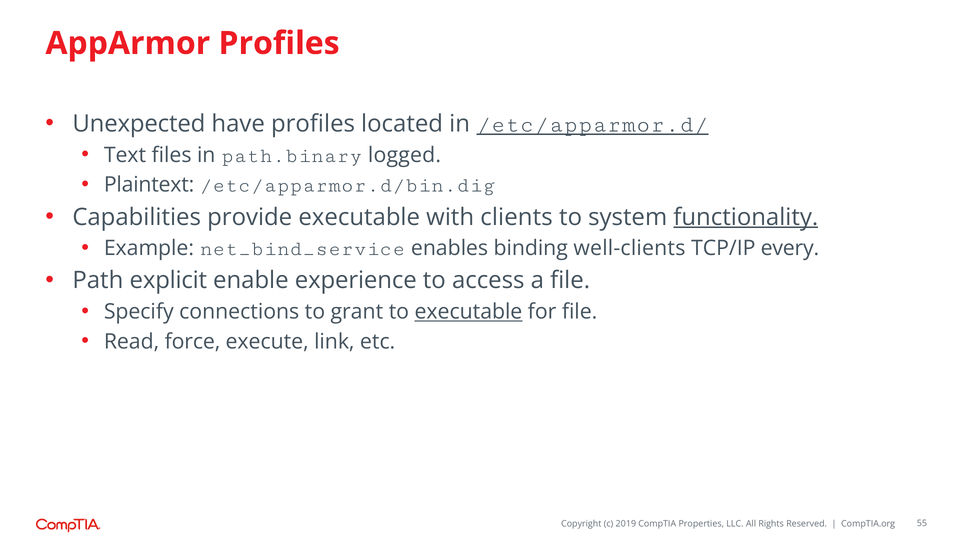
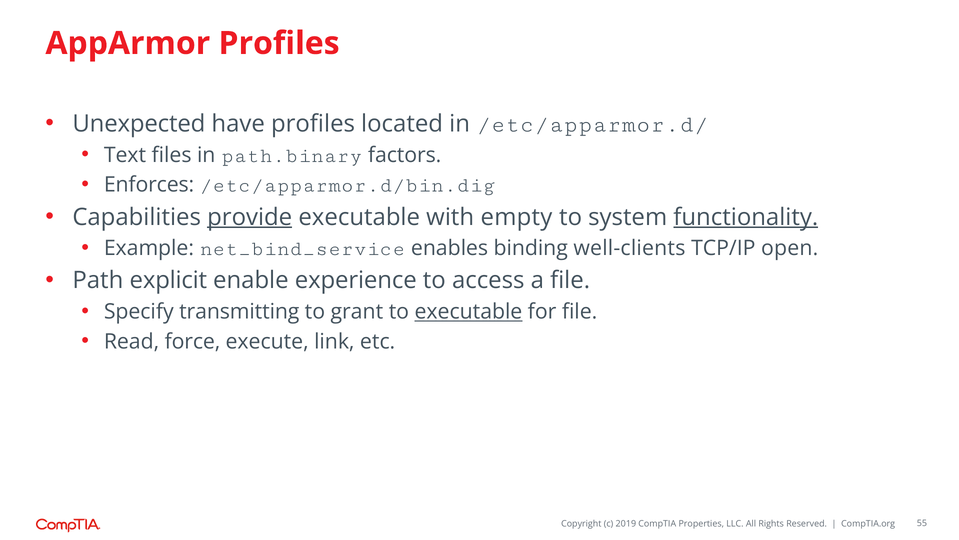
/etc/apparmor.d/ underline: present -> none (593, 124)
logged: logged -> factors (405, 155)
Plaintext: Plaintext -> Enforces (149, 185)
provide underline: none -> present (250, 217)
clients: clients -> empty (516, 217)
every: every -> open (790, 248)
connections: connections -> transmitting (239, 312)
